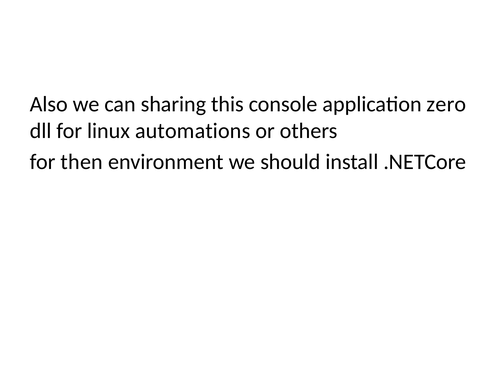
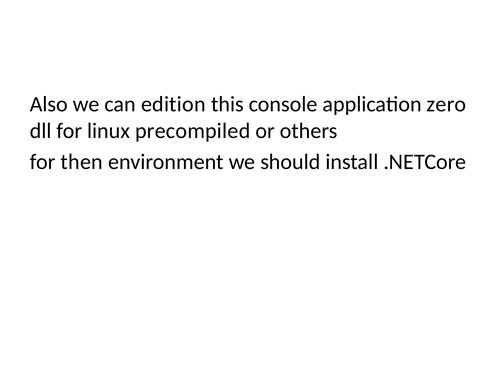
sharing: sharing -> edition (173, 104)
automations: automations -> precompiled (193, 131)
